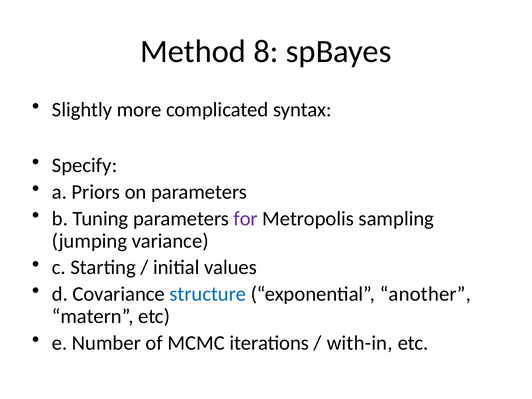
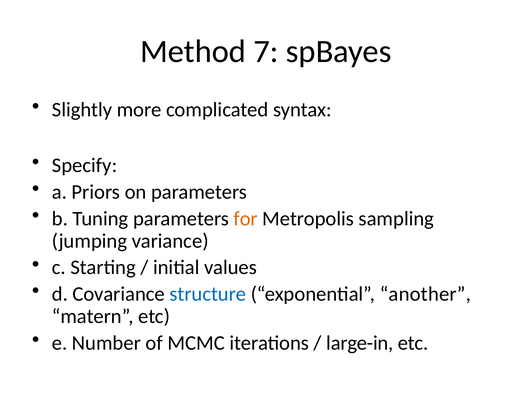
8: 8 -> 7 (266, 51)
for colour: purple -> orange (246, 219)
with-in: with-in -> large-in (360, 343)
